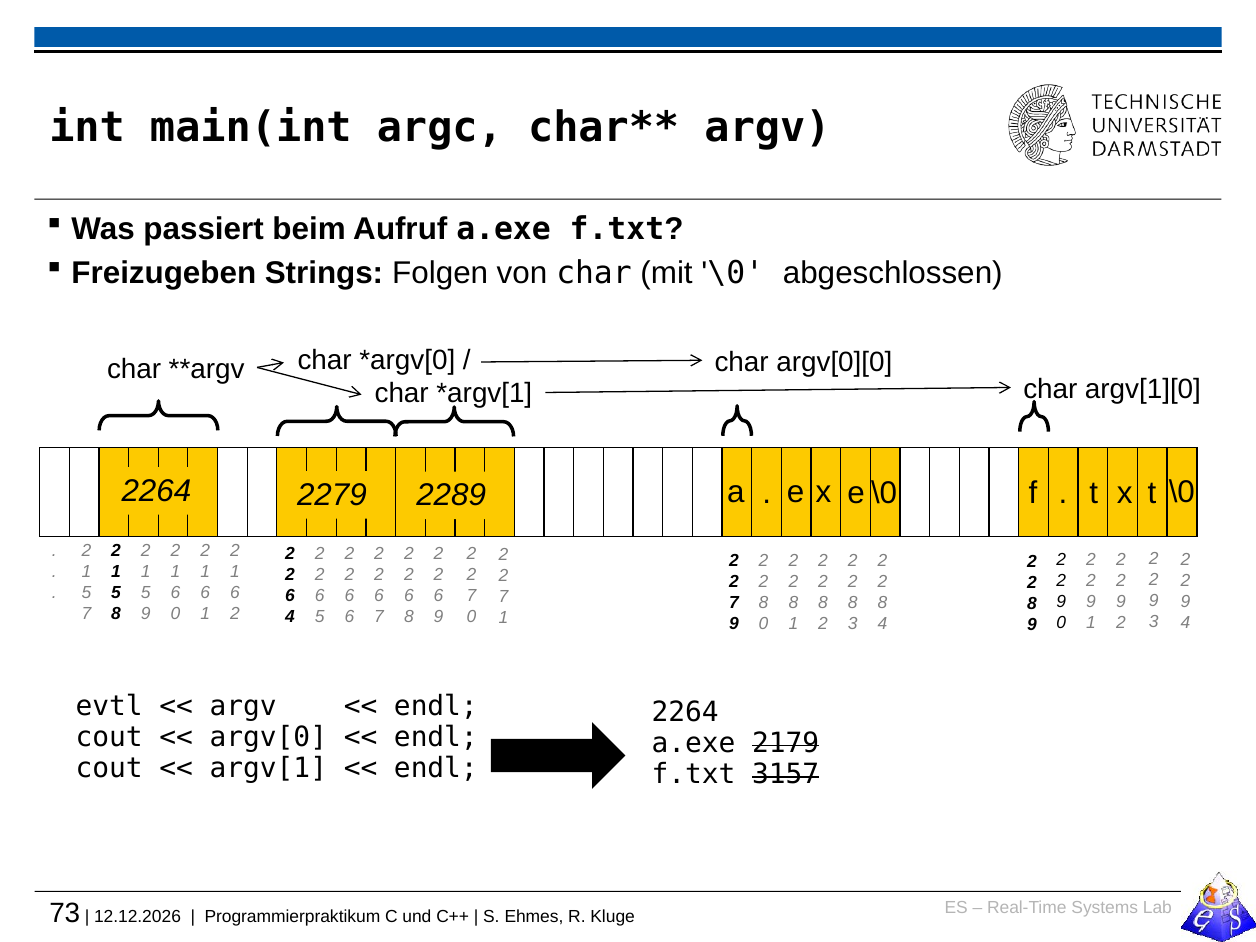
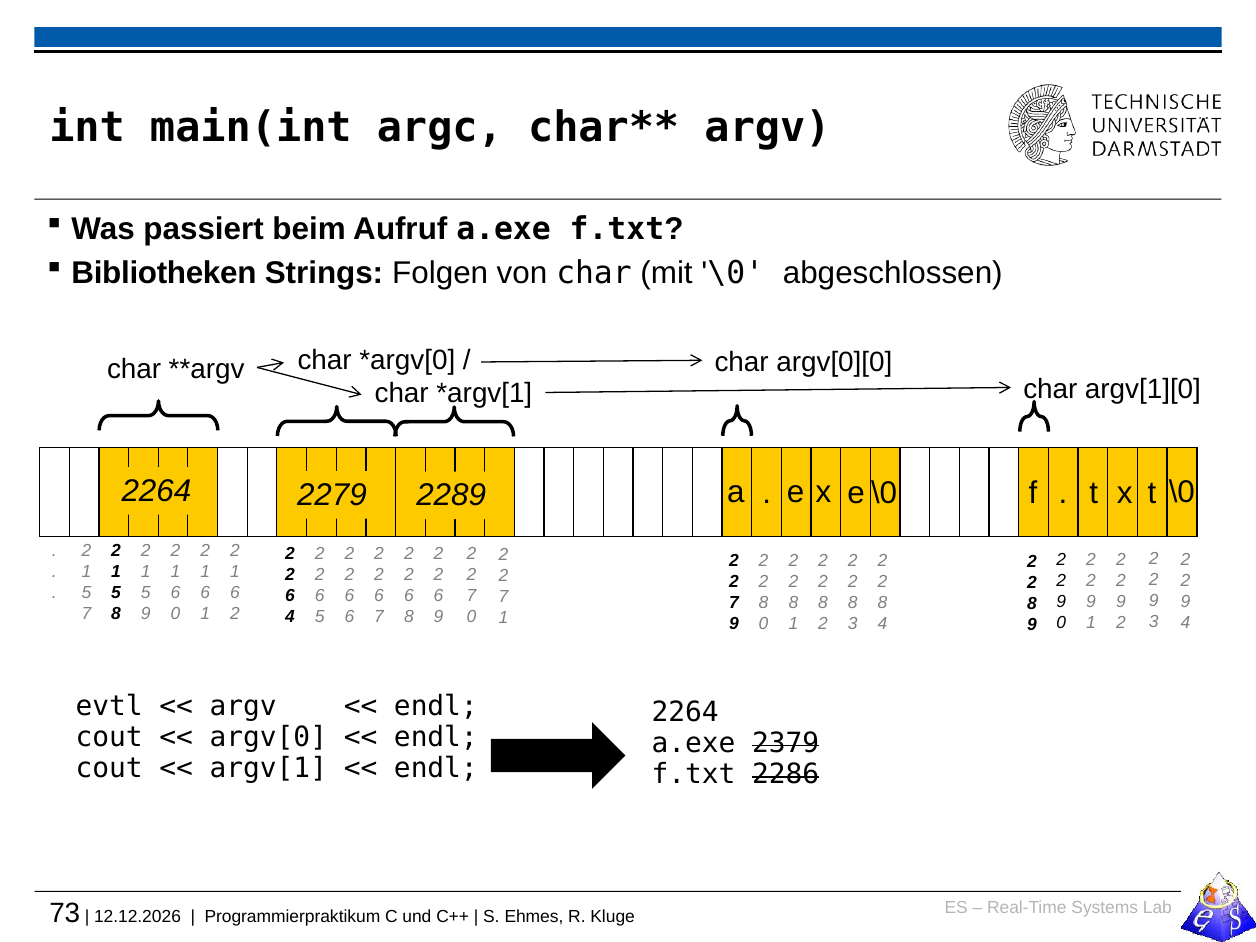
Freizugeben: Freizugeben -> Bibliotheken (164, 273)
2179: 2179 -> 2379 (786, 743)
3157: 3157 -> 2286 (786, 774)
